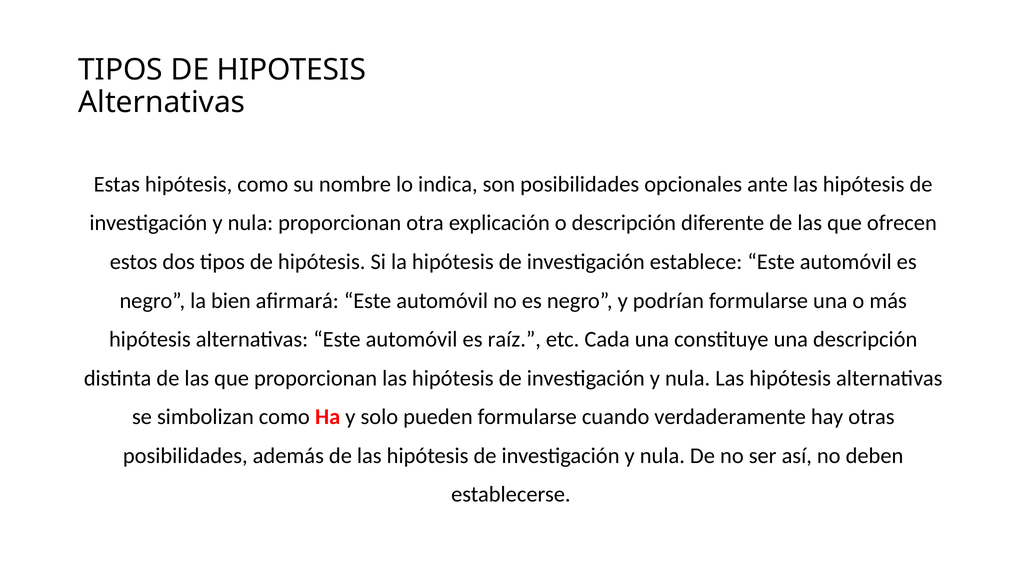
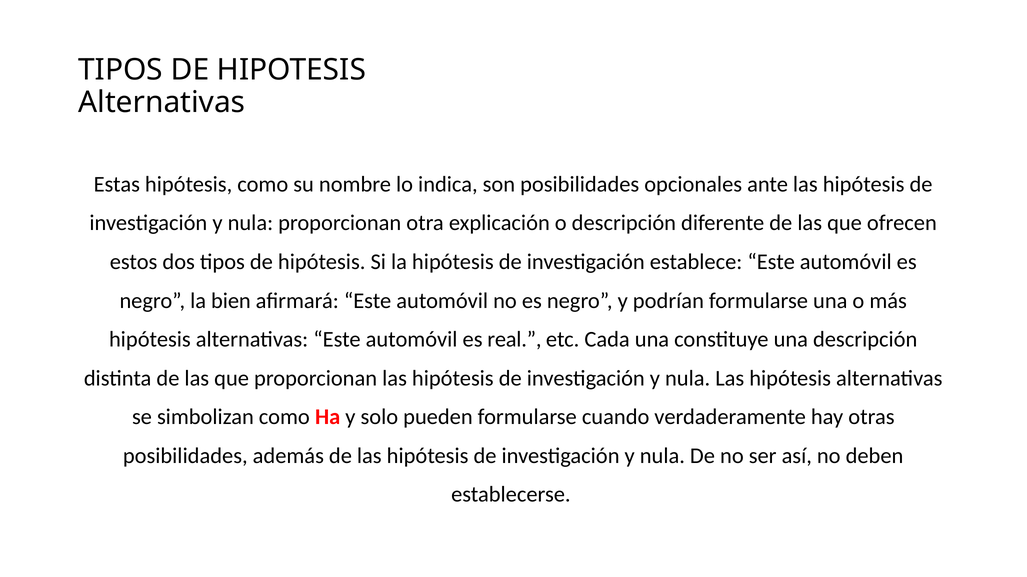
raíz: raíz -> real (514, 340)
